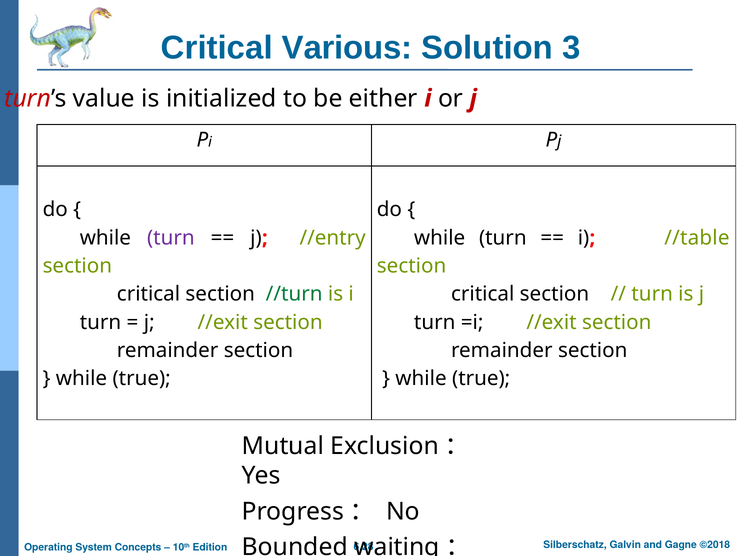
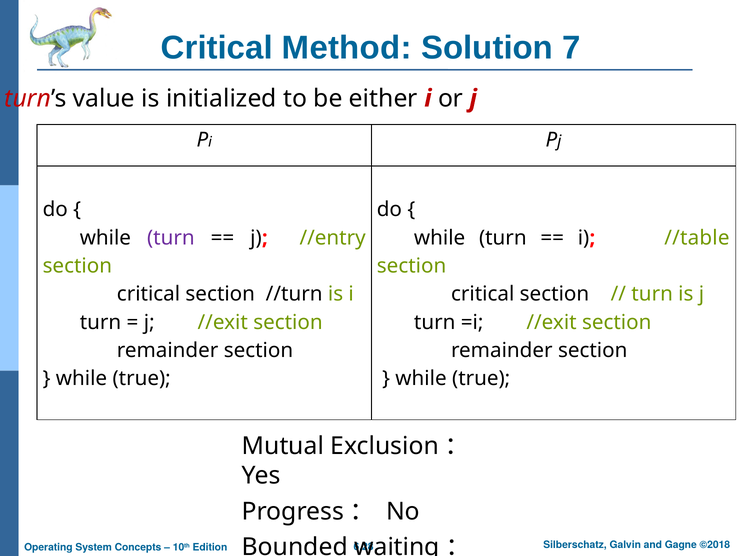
Various: Various -> Method (347, 48)
3: 3 -> 7 (571, 48)
//turn colour: green -> black (294, 294)
